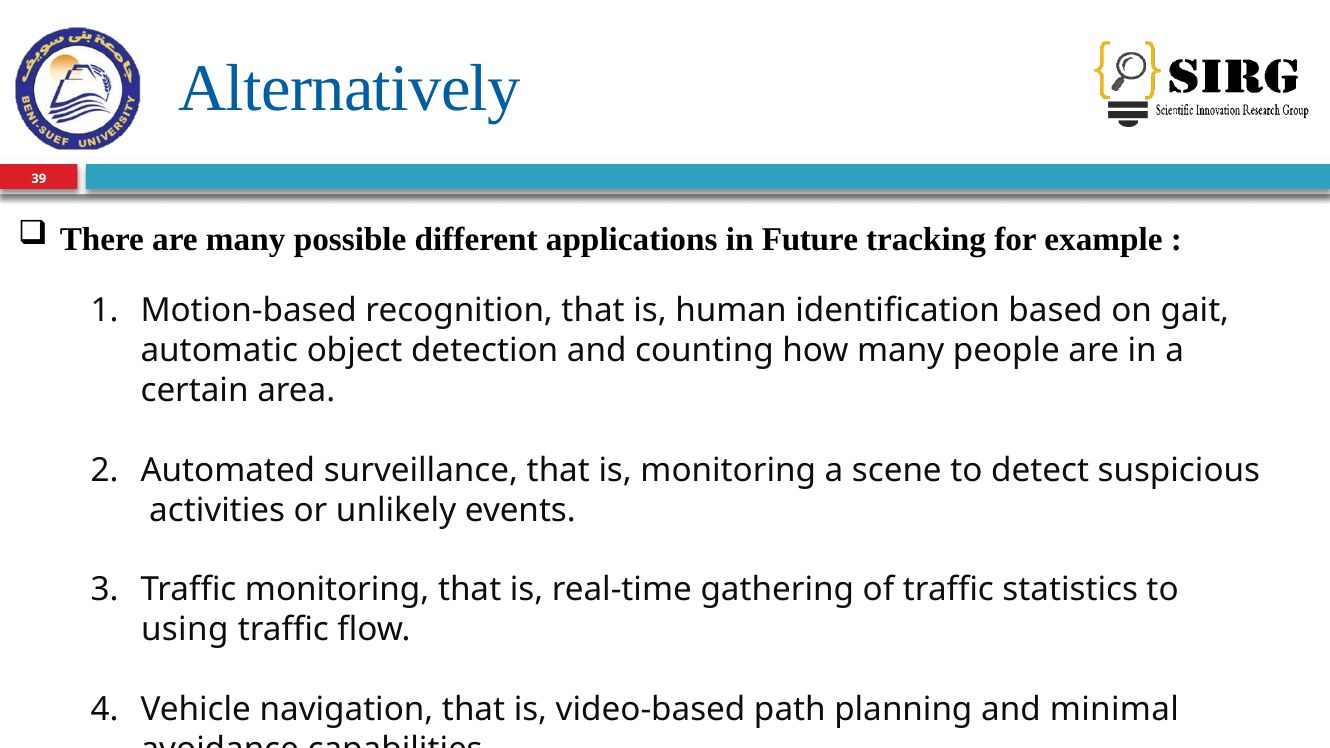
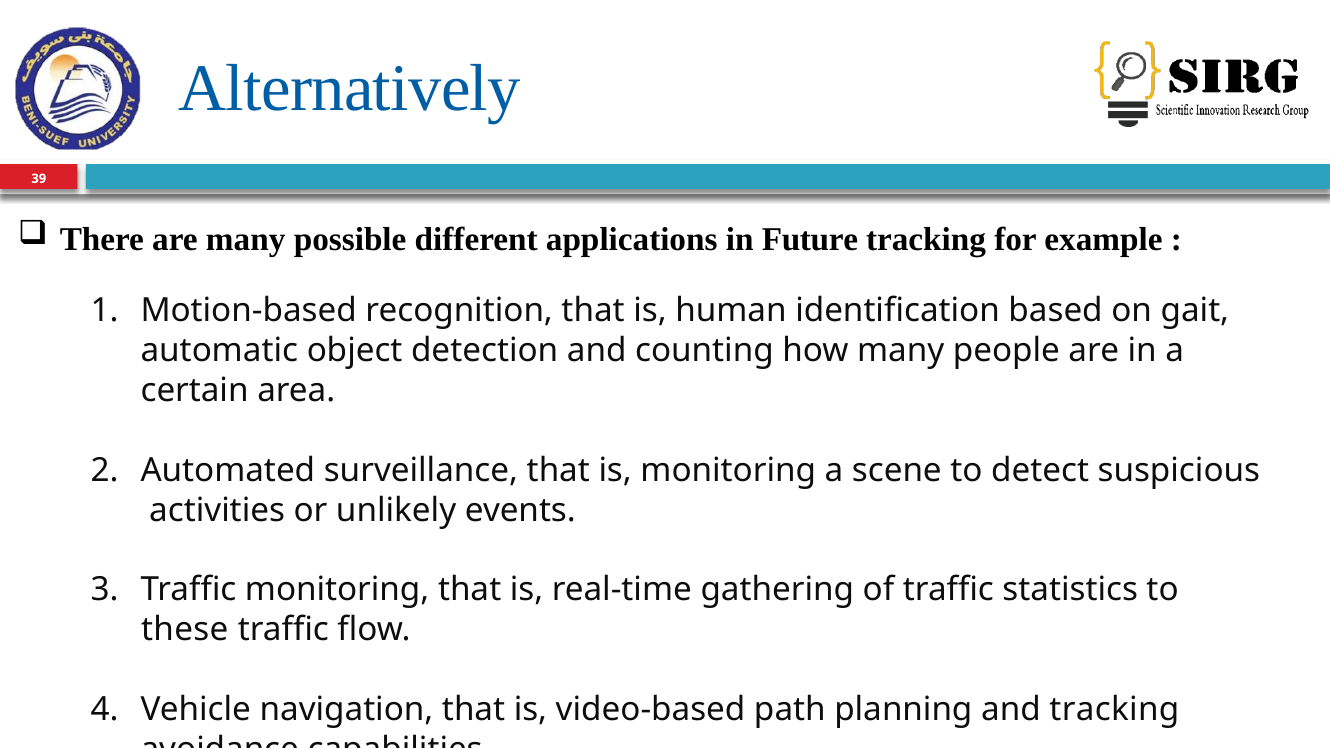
using: using -> these (185, 630)
and minimal: minimal -> tracking (1114, 710)
